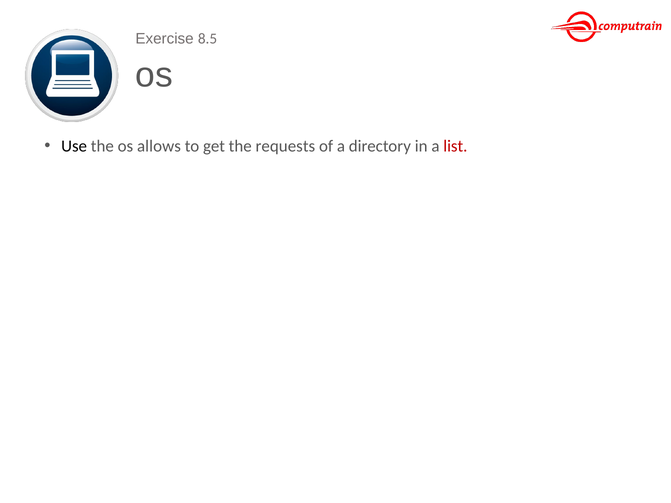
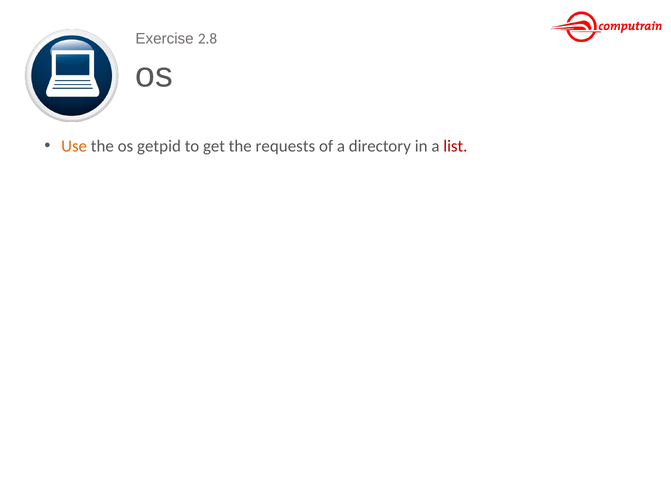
8.5: 8.5 -> 2.8 (208, 39)
Use colour: black -> orange (74, 146)
allows: allows -> getpid (159, 146)
